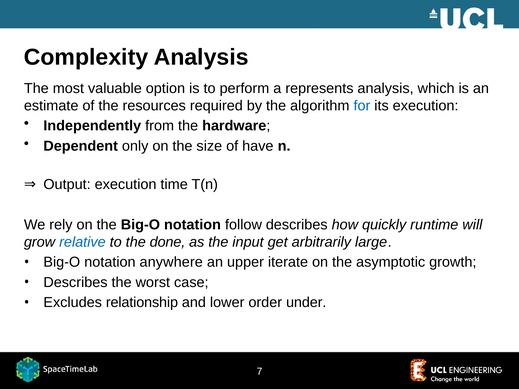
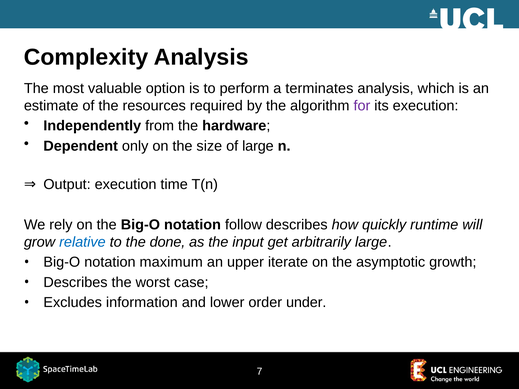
represents: represents -> terminates (319, 88)
for colour: blue -> purple (362, 106)
of have: have -> large (258, 146)
anywhere: anywhere -> maximum (171, 262)
relationship: relationship -> information (142, 303)
